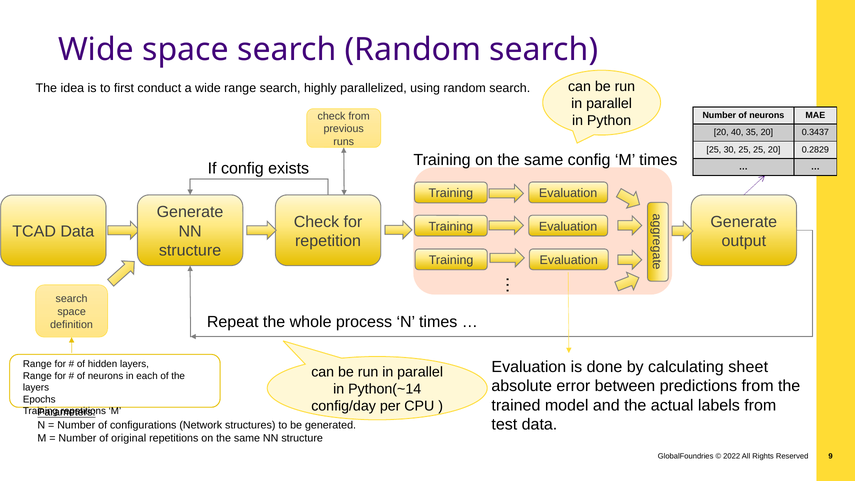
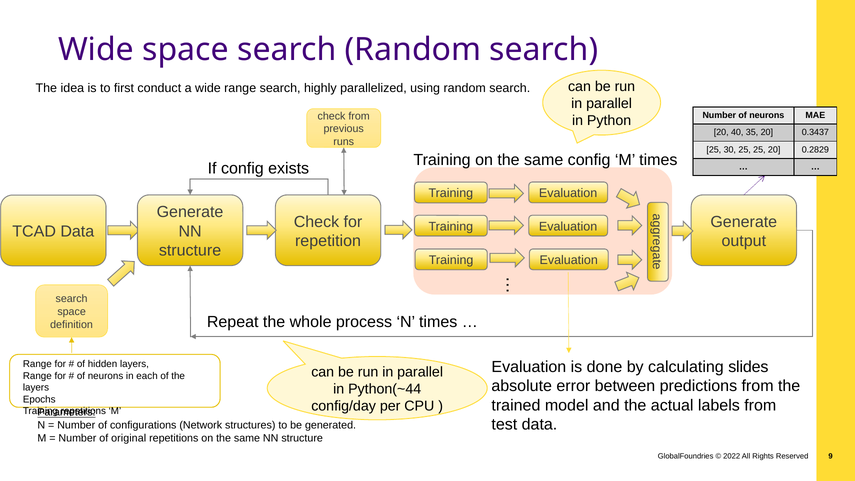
sheet: sheet -> slides (748, 367)
Python(~14: Python(~14 -> Python(~44 (385, 389)
